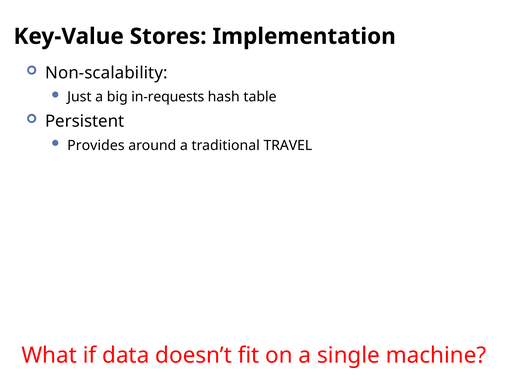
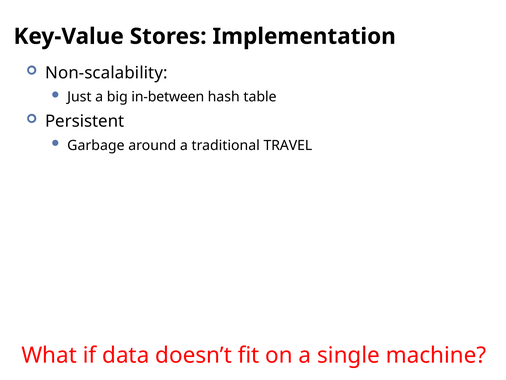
in-requests: in-requests -> in-between (168, 97)
Provides: Provides -> Garbage (96, 145)
